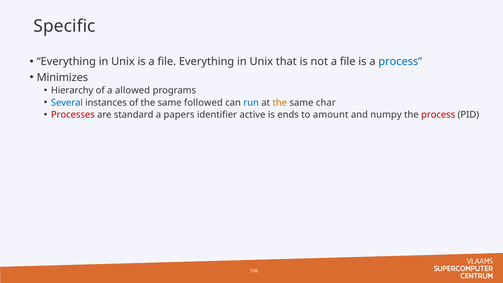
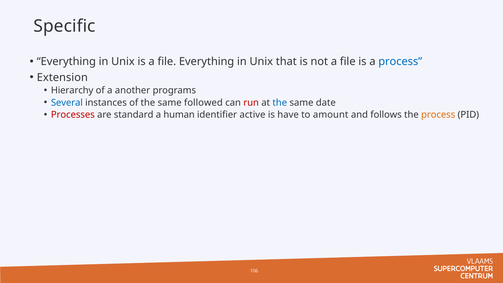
Minimizes: Minimizes -> Extension (62, 77)
allowed: allowed -> another (133, 90)
run colour: blue -> red (251, 103)
the colour: orange -> blue (280, 103)
char: char -> date (326, 103)
papers: papers -> human (179, 115)
ends: ends -> have (288, 115)
numpy: numpy -> follows (386, 115)
process colour: red -> orange (438, 115)
